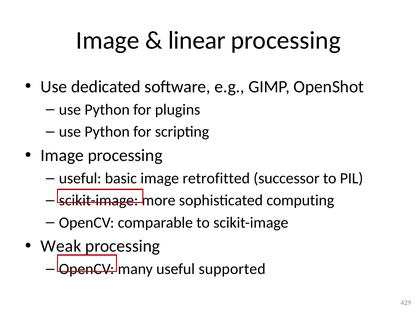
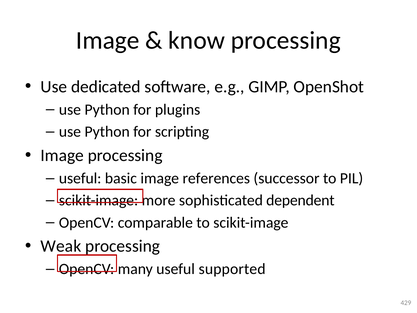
linear: linear -> know (197, 40)
retrofitted: retrofitted -> references (216, 178)
computing: computing -> dependent (300, 200)
